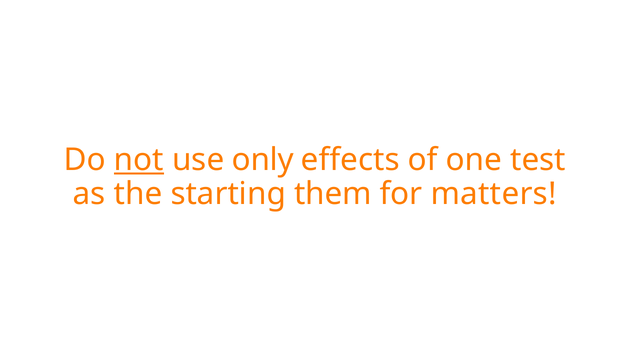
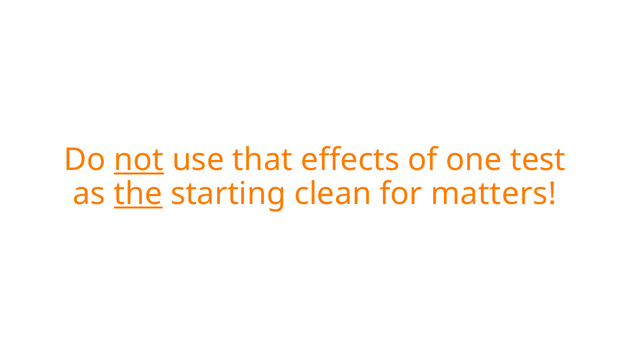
only: only -> that (263, 160)
the underline: none -> present (138, 194)
them: them -> clean (333, 194)
